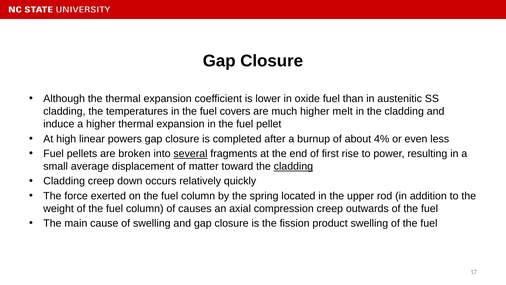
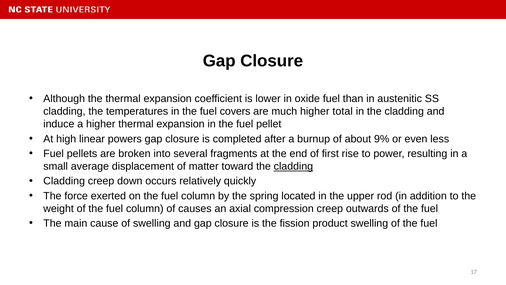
melt: melt -> total (343, 111)
4%: 4% -> 9% (382, 139)
several underline: present -> none (190, 153)
